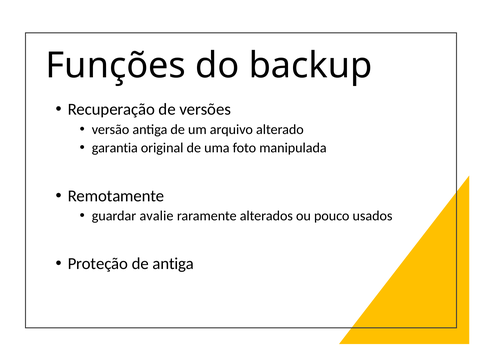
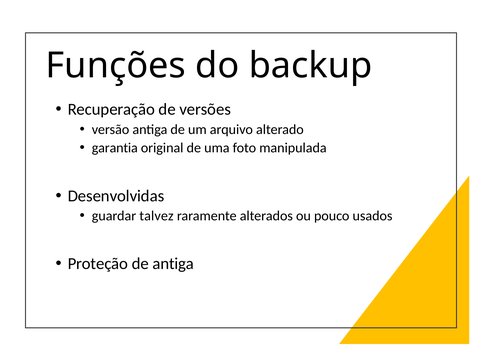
Remotamente: Remotamente -> Desenvolvidas (116, 196)
avalie: avalie -> talvez (156, 216)
